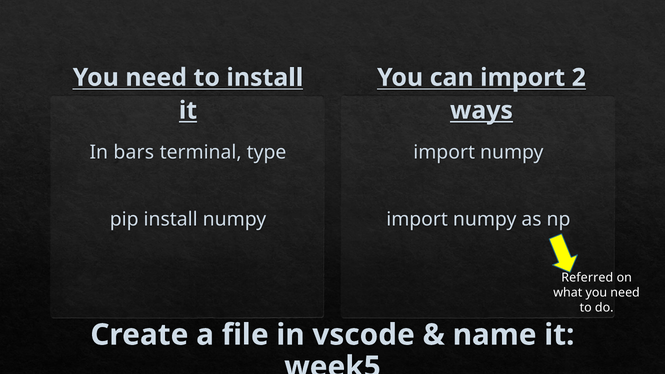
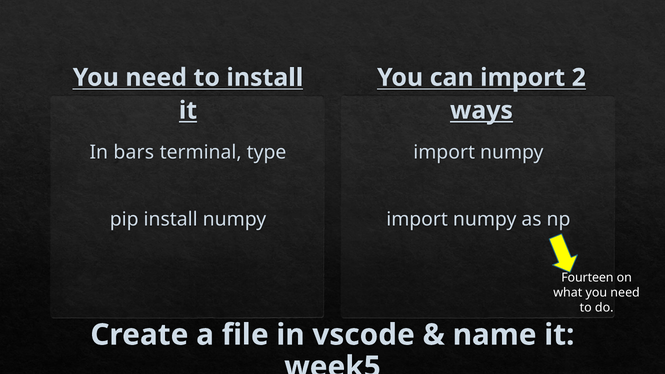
Referred: Referred -> Fourteen (587, 278)
